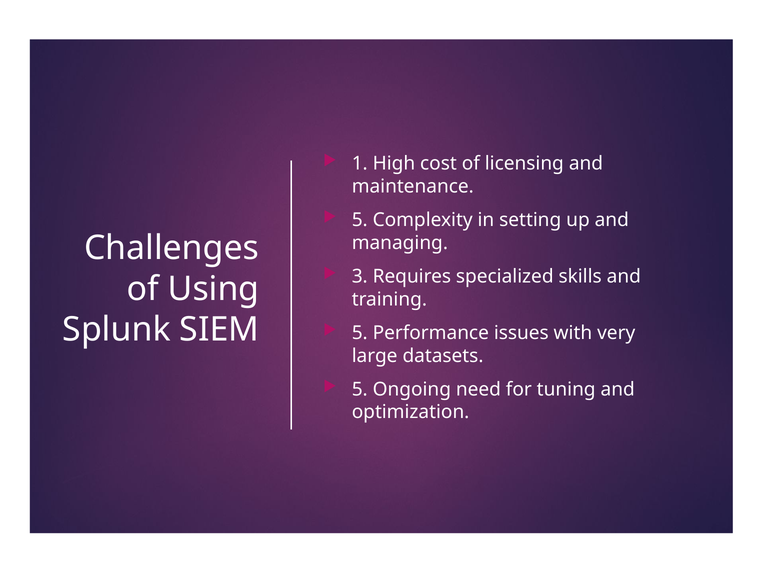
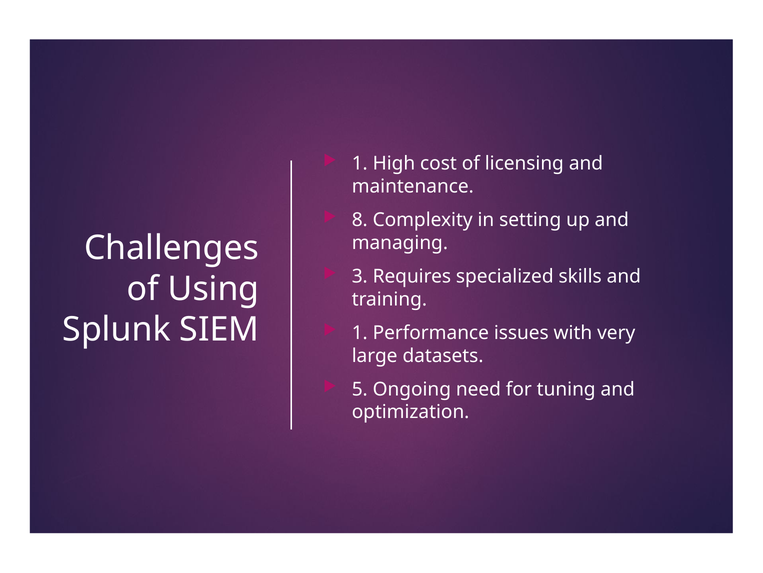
5: 5 -> 8 (360, 220)
5: 5 -> 1 (360, 332)
